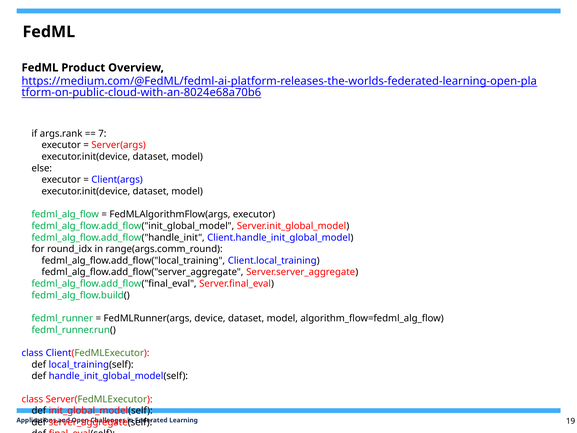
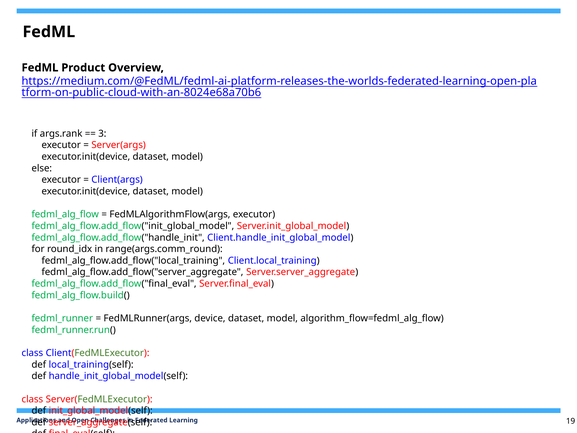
7: 7 -> 3 (102, 134)
